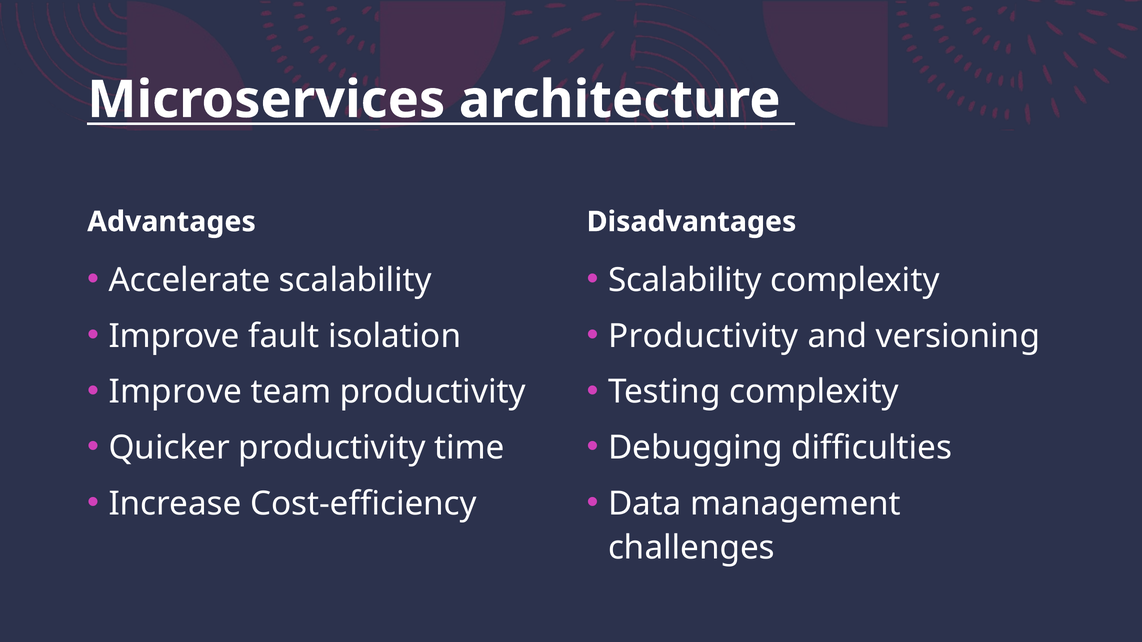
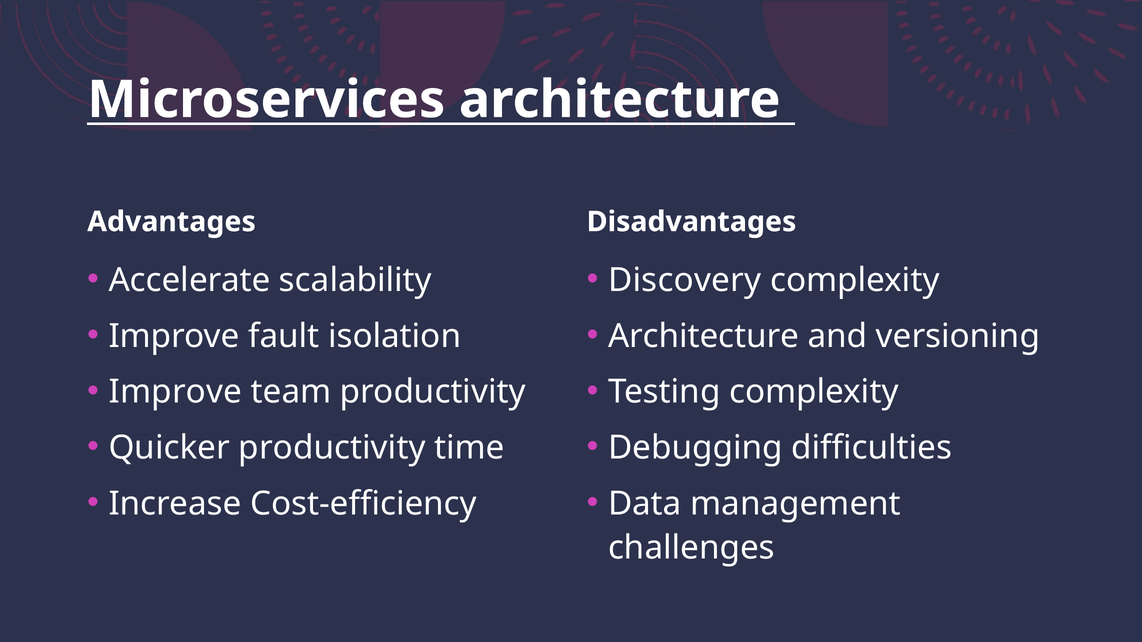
Scalability: Scalability -> Discovery (685, 280)
Productivity: Productivity -> Architecture (704, 336)
